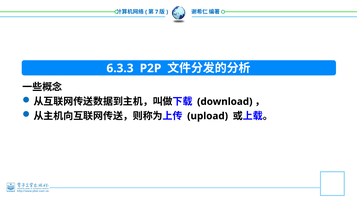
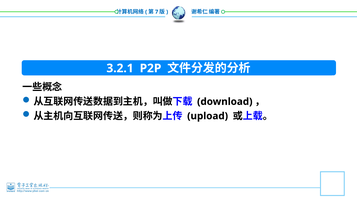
6.3.3: 6.3.3 -> 3.2.1 (120, 68)
